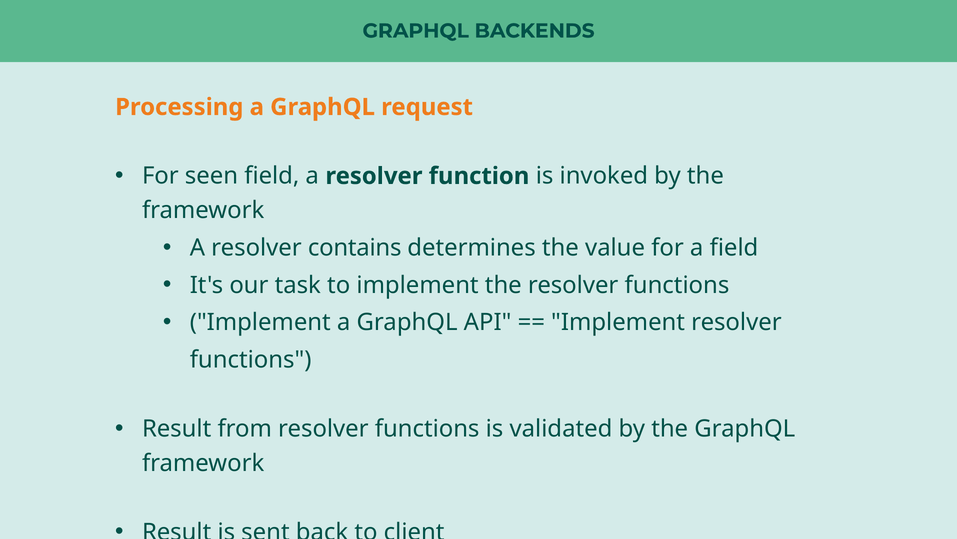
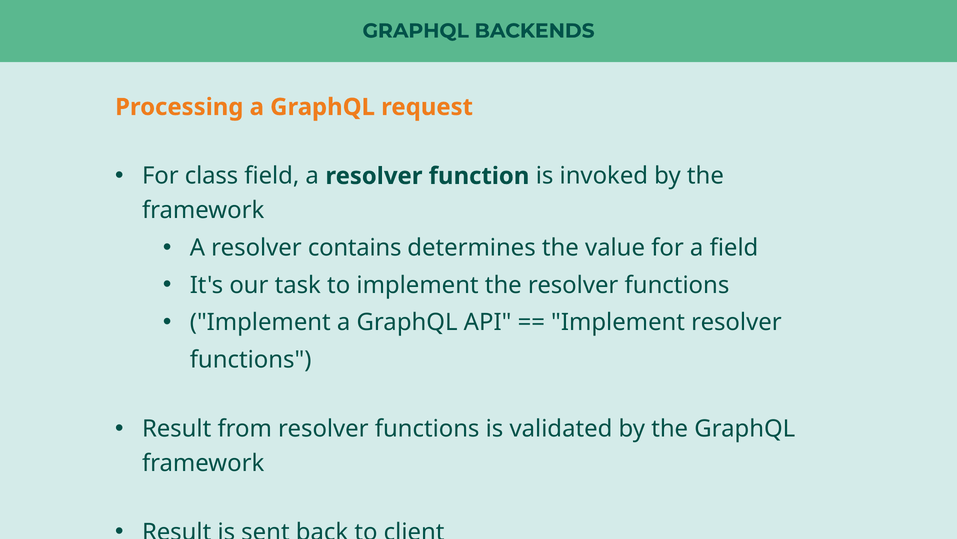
seen: seen -> class (212, 176)
